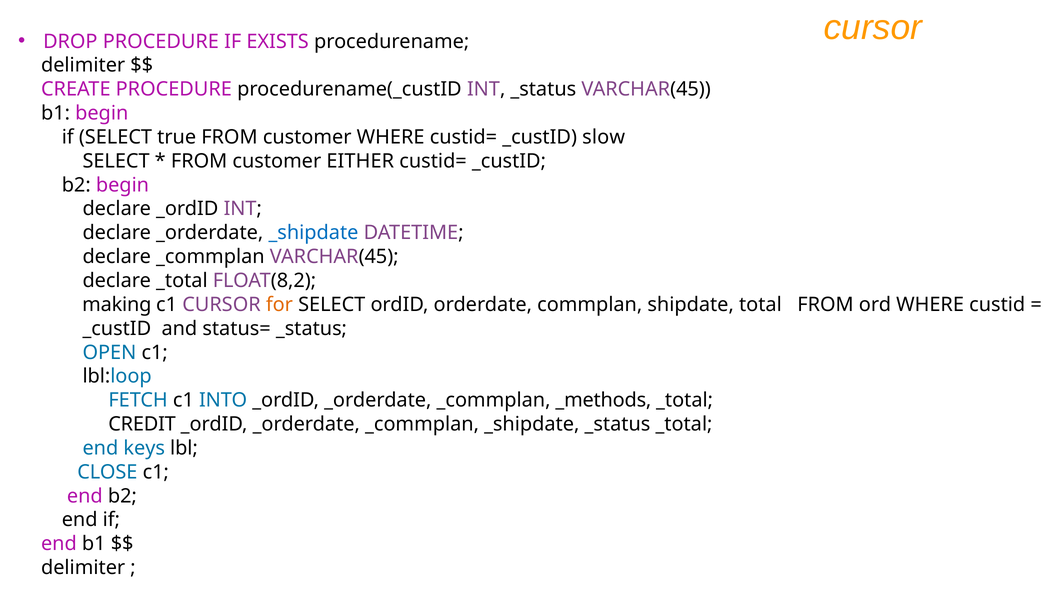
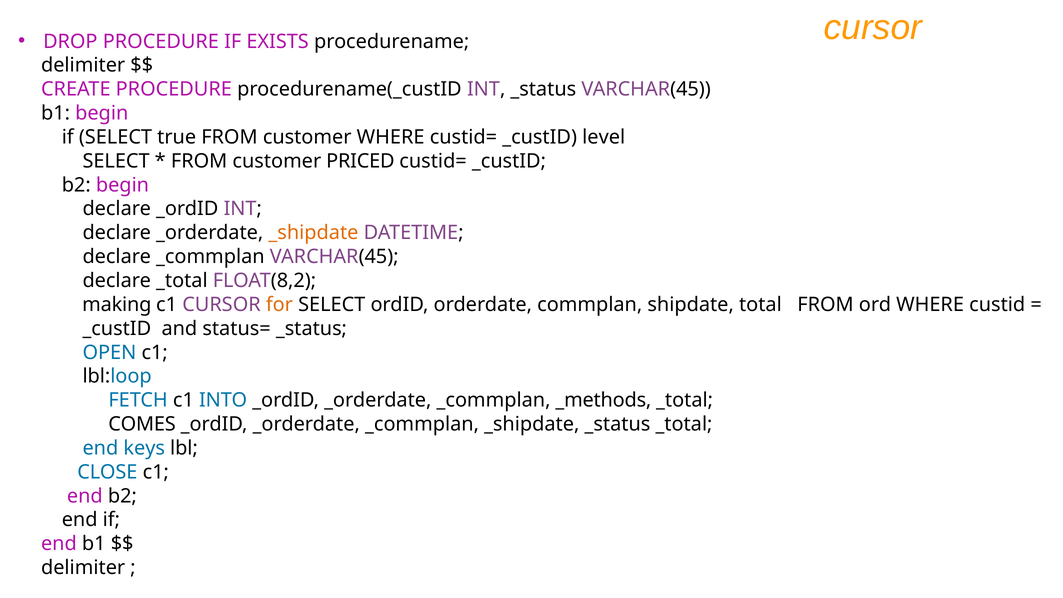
slow: slow -> level (604, 137)
EITHER: EITHER -> PRICED (360, 161)
_shipdate colour: blue -> orange (313, 233)
CREDIT: CREDIT -> COMES (142, 424)
